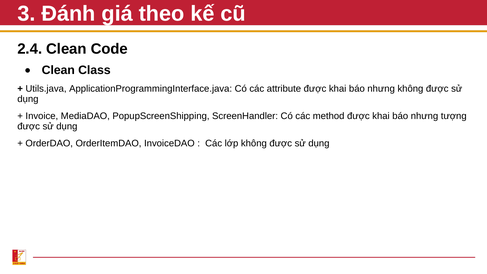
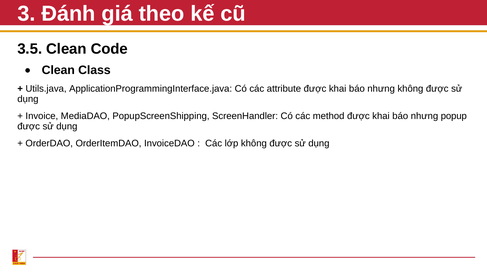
2.4: 2.4 -> 3.5 (30, 49)
tượng: tượng -> popup (454, 116)
